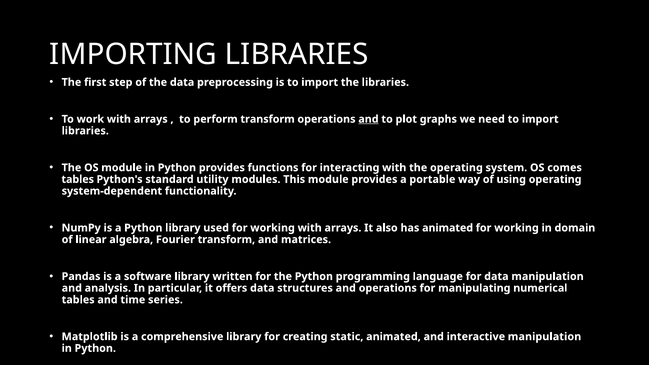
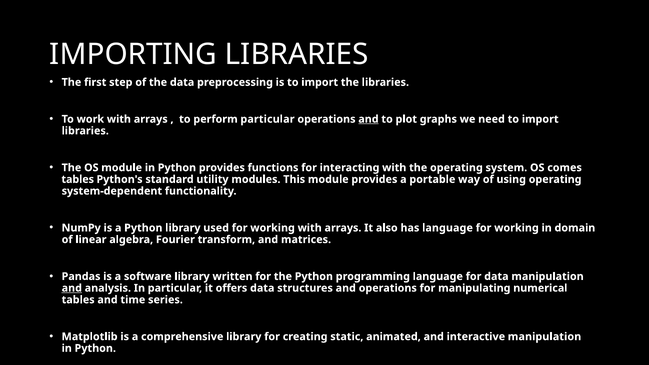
perform transform: transform -> particular (267, 119)
has animated: animated -> language (447, 228)
and underline: none -> present (72, 288)
